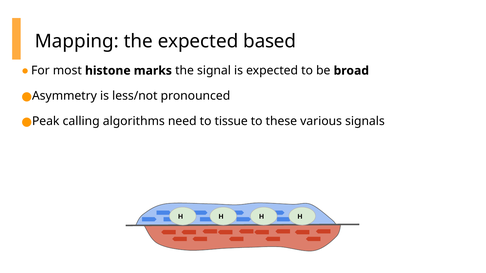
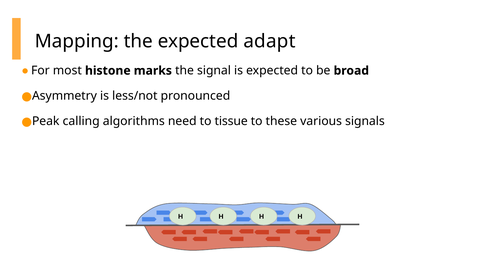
based: based -> adapt (269, 41)
